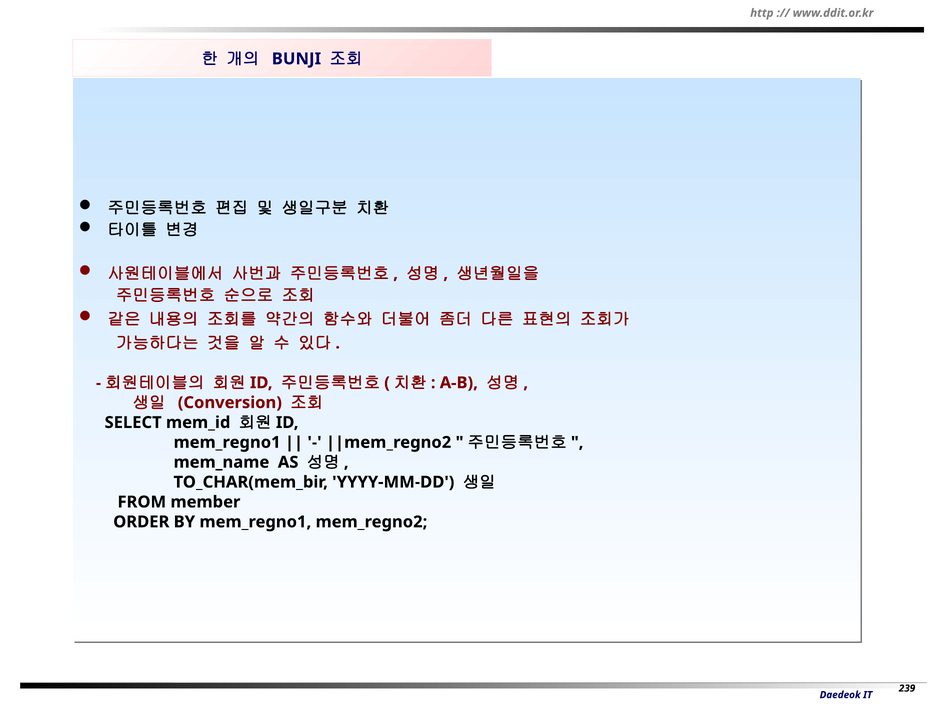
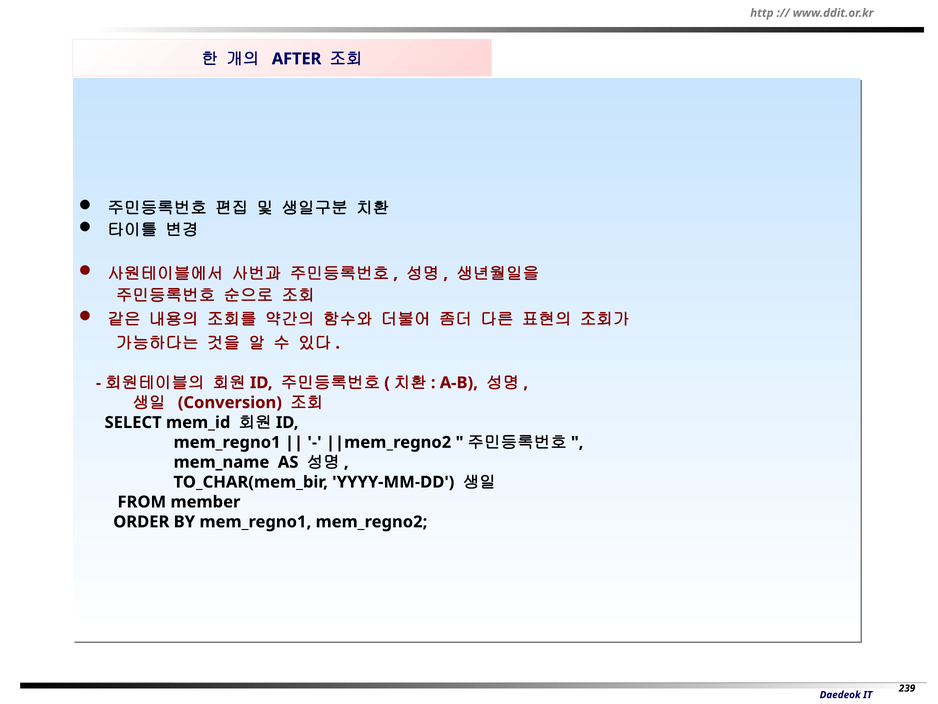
BUNJI: BUNJI -> AFTER (297, 59)
